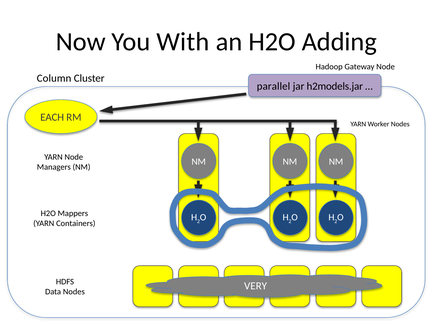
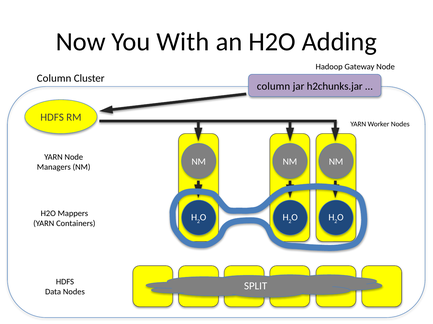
parallel: parallel -> column (274, 86)
h2models.jar: h2models.jar -> h2chunks.jar (335, 86)
EACH: EACH -> HDFS (52, 118)
VERY: VERY -> SPLIT (256, 287)
